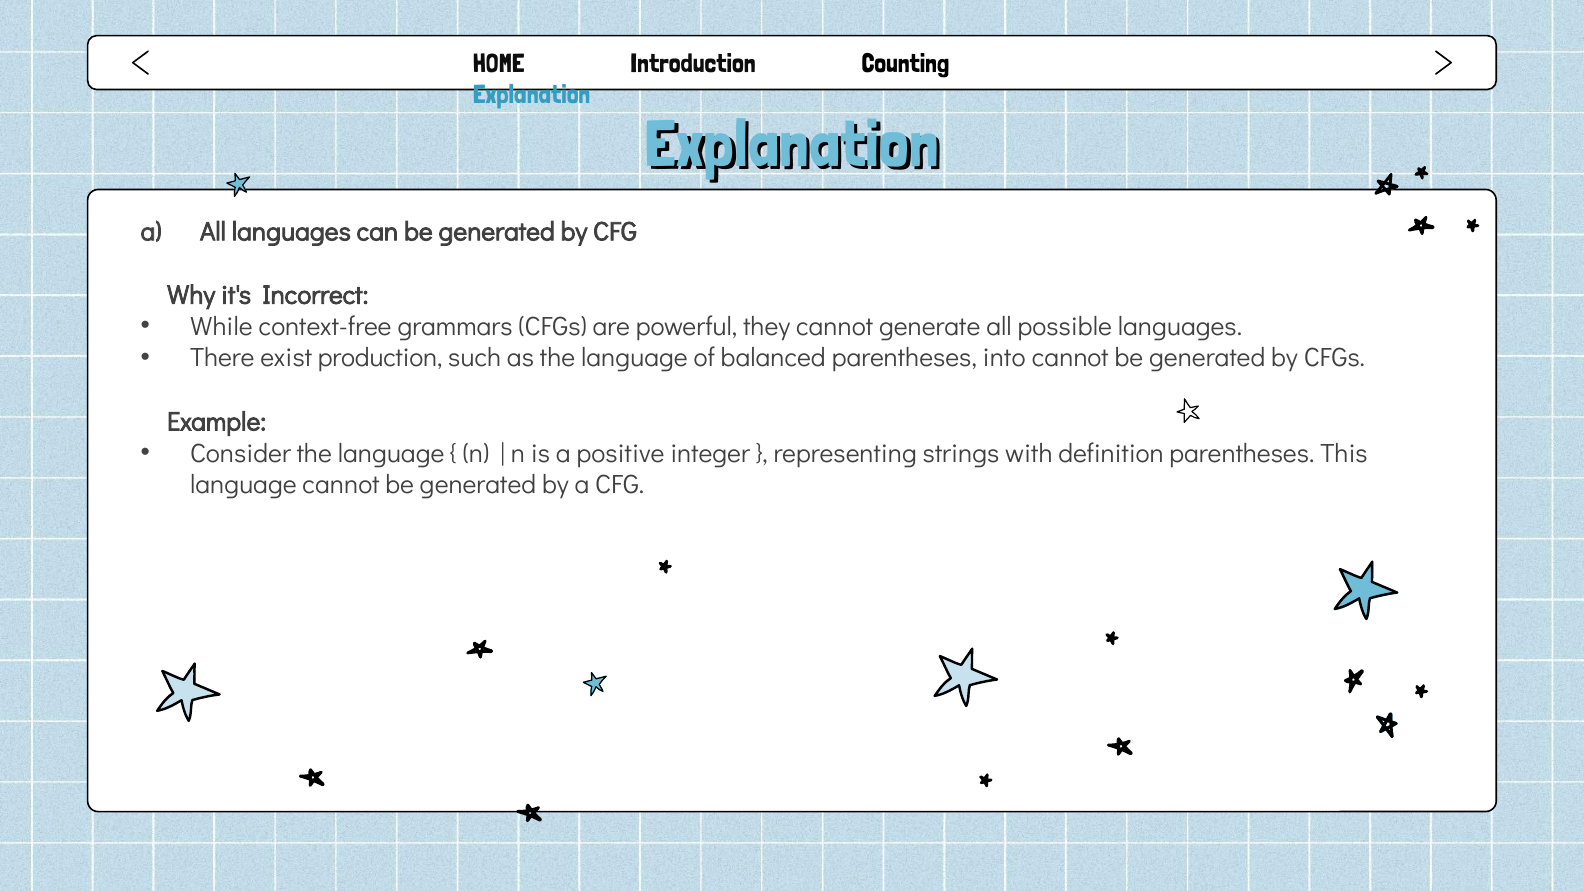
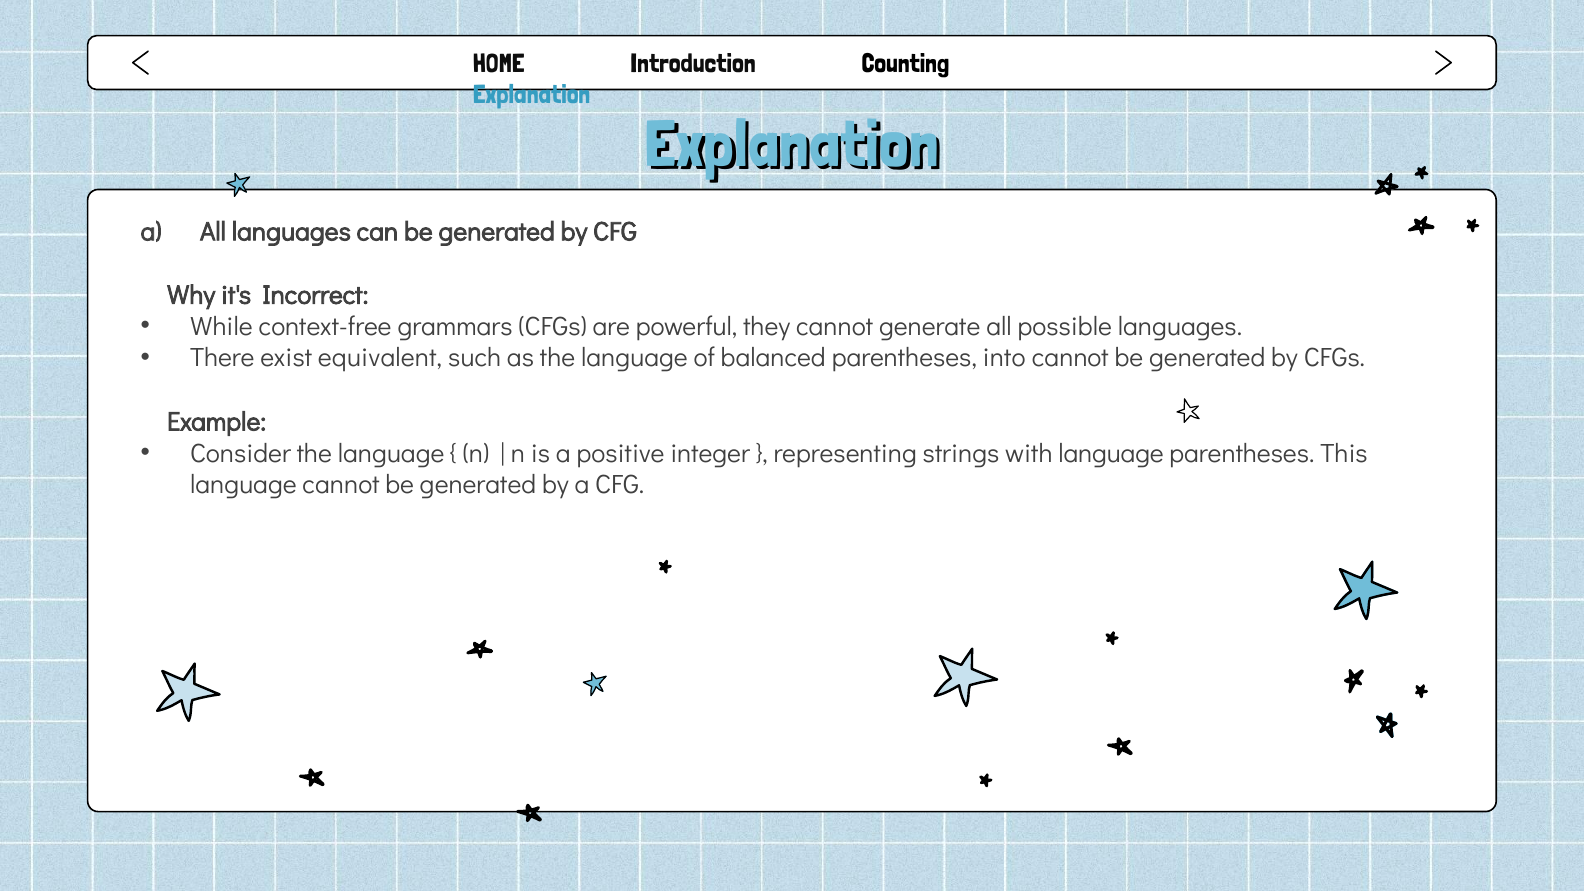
production: production -> equivalent (380, 358)
with definition: definition -> language (1111, 453)
